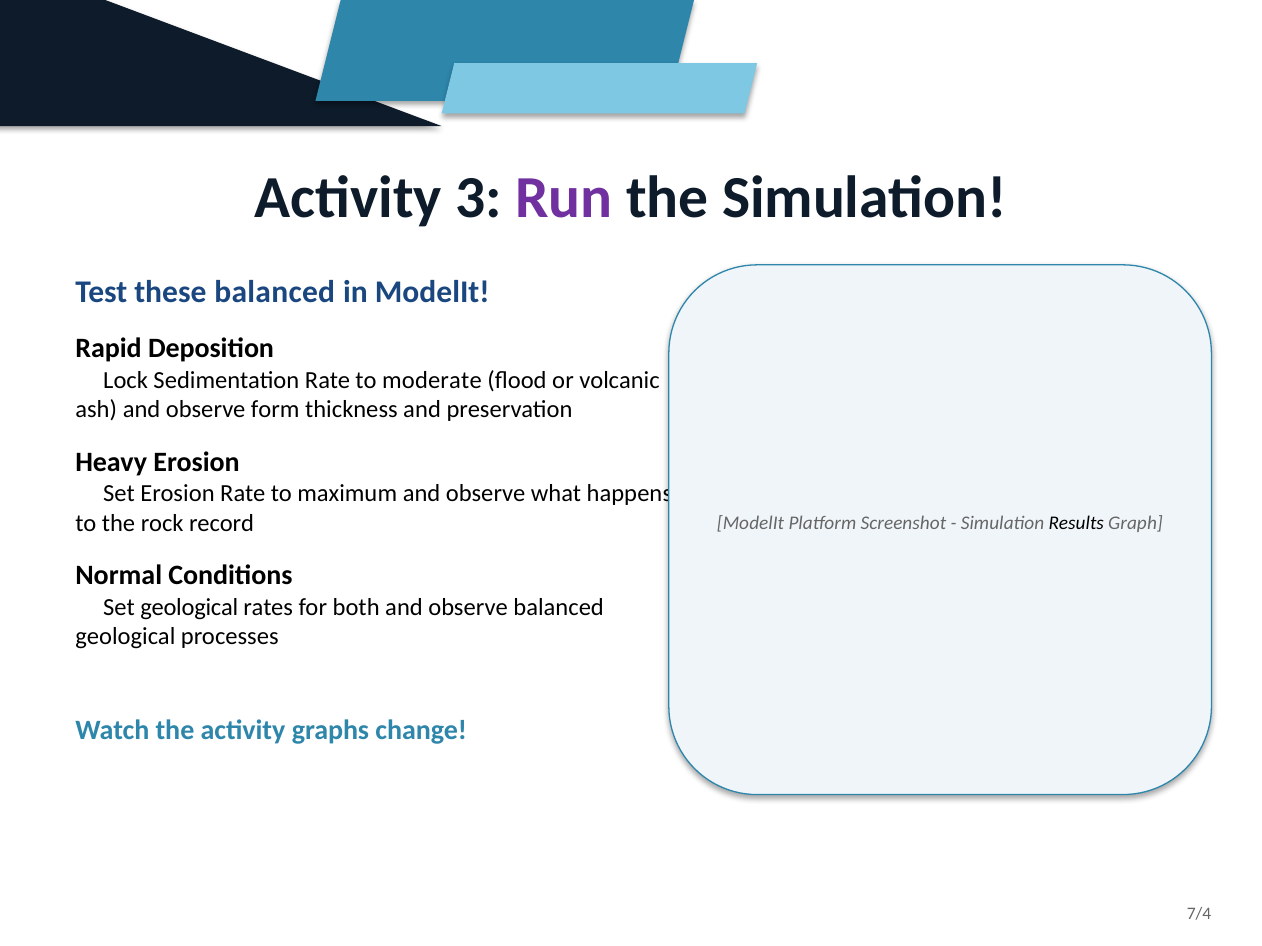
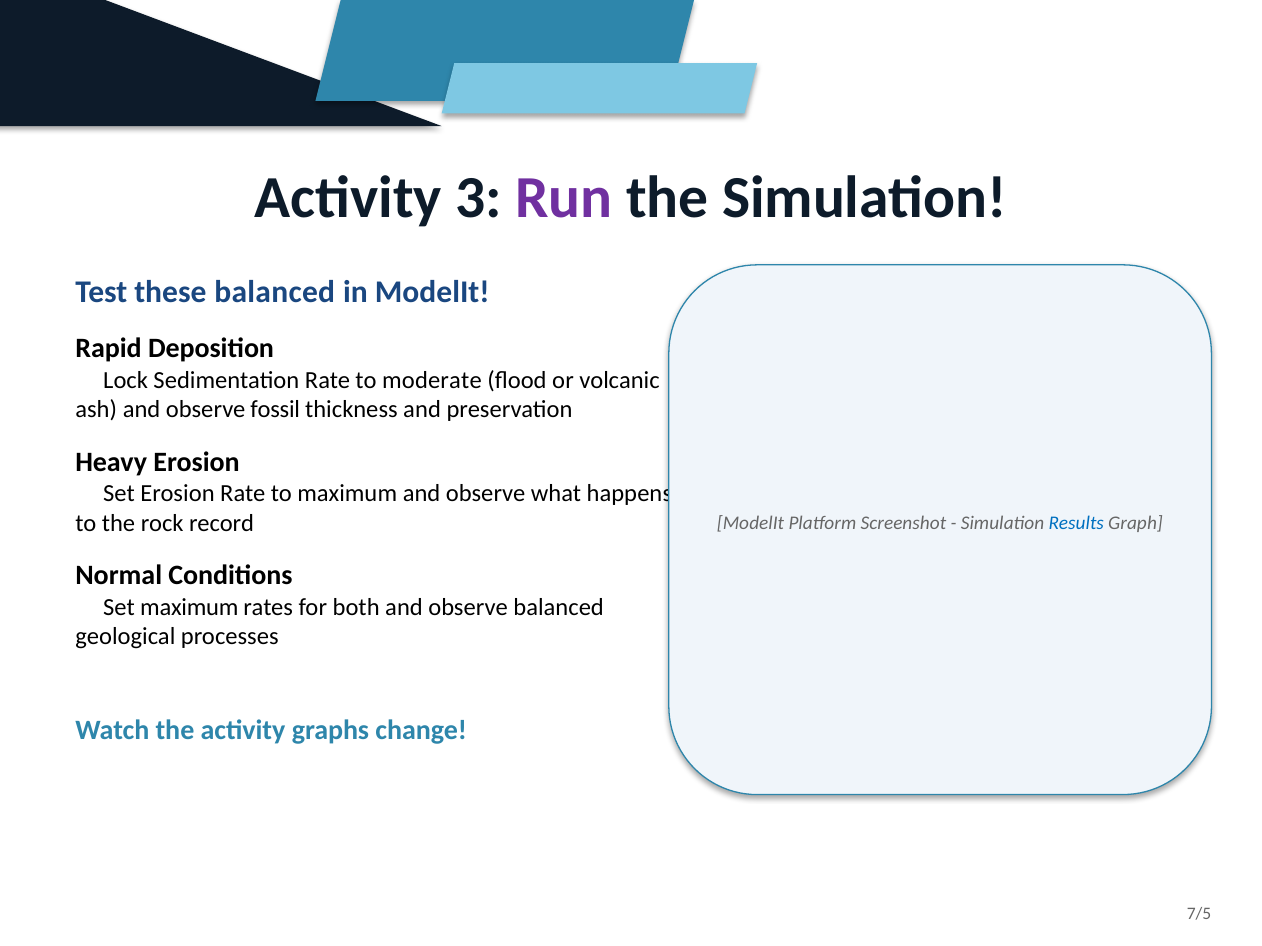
form: form -> fossil (275, 410)
Results colour: black -> blue (1076, 524)
Set geological: geological -> maximum (189, 607)
7/4: 7/4 -> 7/5 (1199, 914)
